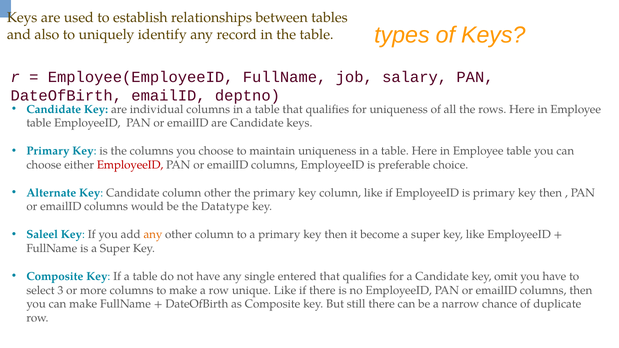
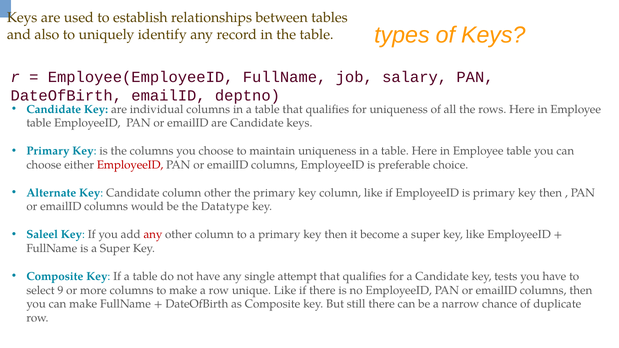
any colour: orange -> red (153, 235)
entered: entered -> attempt (297, 276)
omit: omit -> tests (506, 276)
3: 3 -> 9 (60, 290)
